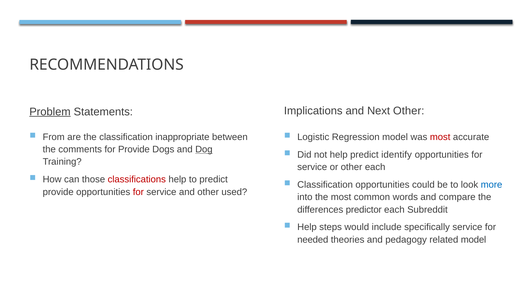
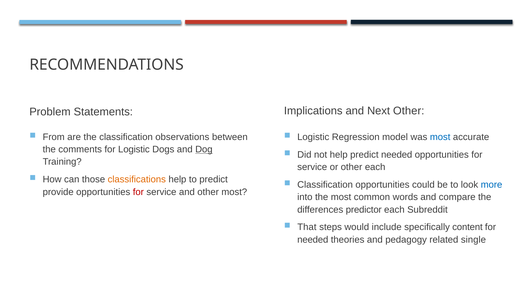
Problem underline: present -> none (50, 112)
inappropriate: inappropriate -> observations (182, 137)
most colour: red -> blue (440, 137)
for Provide: Provide -> Logistic (134, 150)
predict identify: identify -> needed (397, 155)
classifications colour: red -> orange (137, 180)
other used: used -> most (234, 192)
Help: Help -> That (307, 227)
specifically service: service -> content (467, 227)
related model: model -> single (473, 240)
